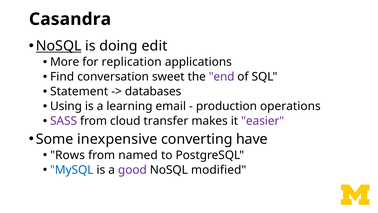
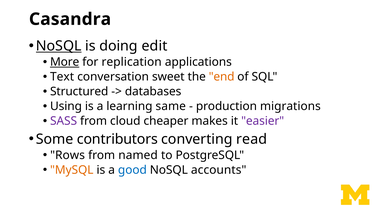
More underline: none -> present (65, 62)
Find: Find -> Text (62, 77)
end colour: purple -> orange (222, 77)
Statement: Statement -> Structured (79, 91)
email: email -> same (171, 106)
operations: operations -> migrations (290, 106)
transfer: transfer -> cheaper (166, 121)
inexpensive: inexpensive -> contributors (117, 139)
have: have -> read (252, 139)
MySQL colour: blue -> orange (72, 170)
good colour: purple -> blue (132, 170)
modified: modified -> accounts (219, 170)
